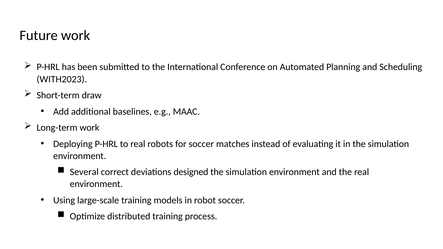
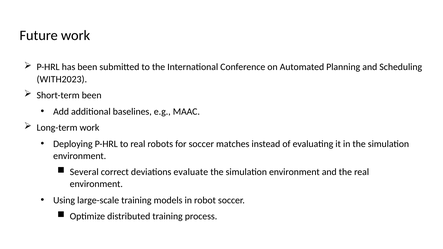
Short-term draw: draw -> been (92, 95)
designed: designed -> evaluate (191, 172)
